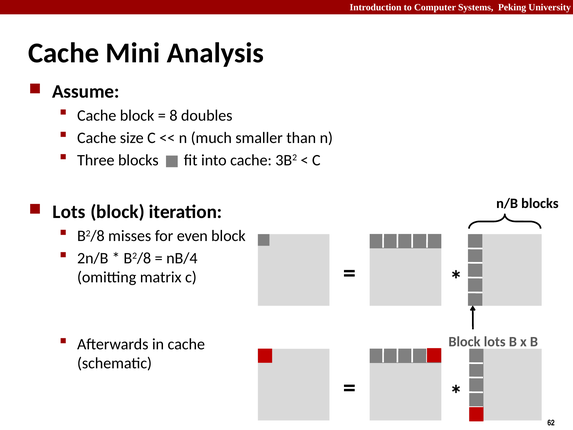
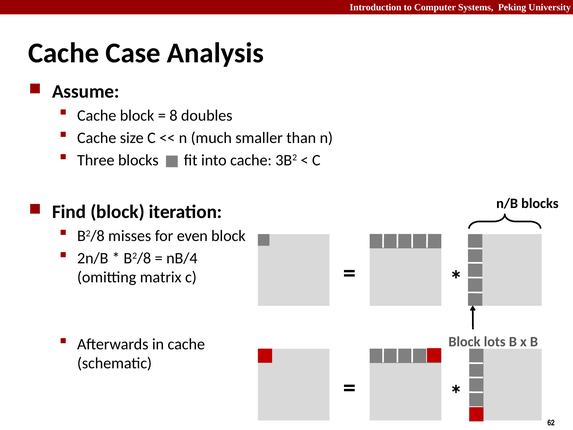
Mini: Mini -> Case (133, 53)
Lots: Lots -> Find (69, 212)
